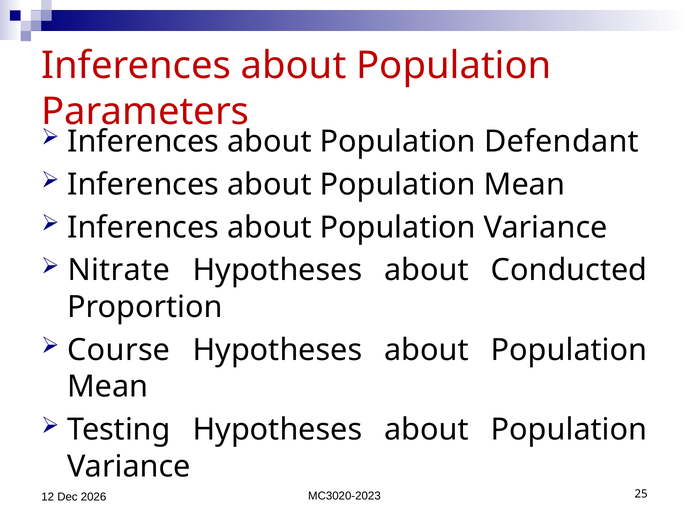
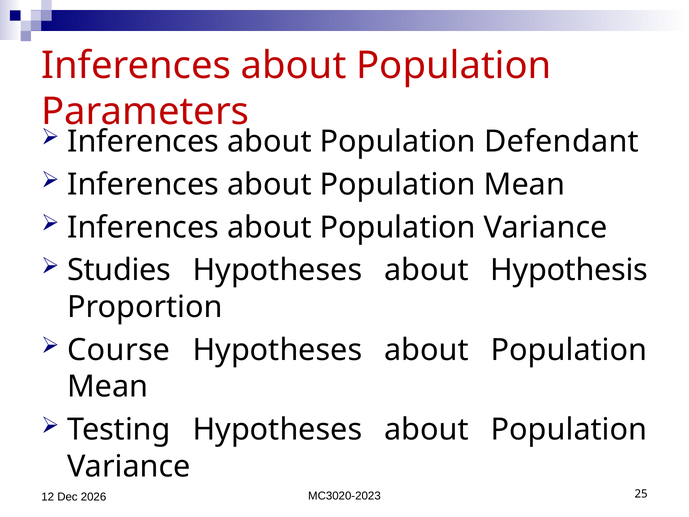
Nitrate: Nitrate -> Studies (119, 270)
Conducted: Conducted -> Hypothesis (569, 270)
